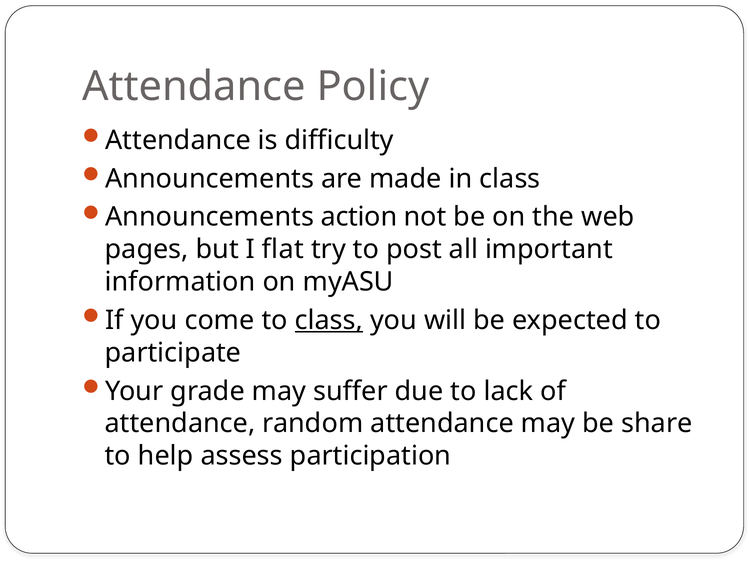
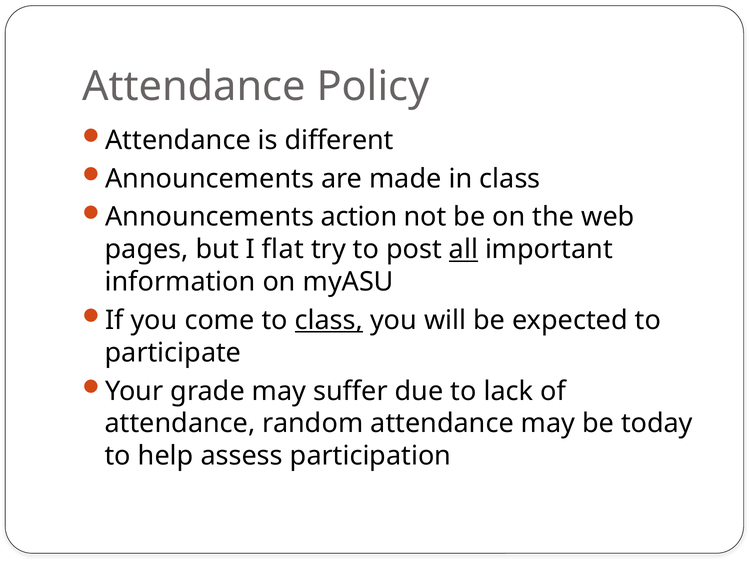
difficulty: difficulty -> different (339, 140)
all underline: none -> present (463, 250)
share: share -> today (657, 424)
